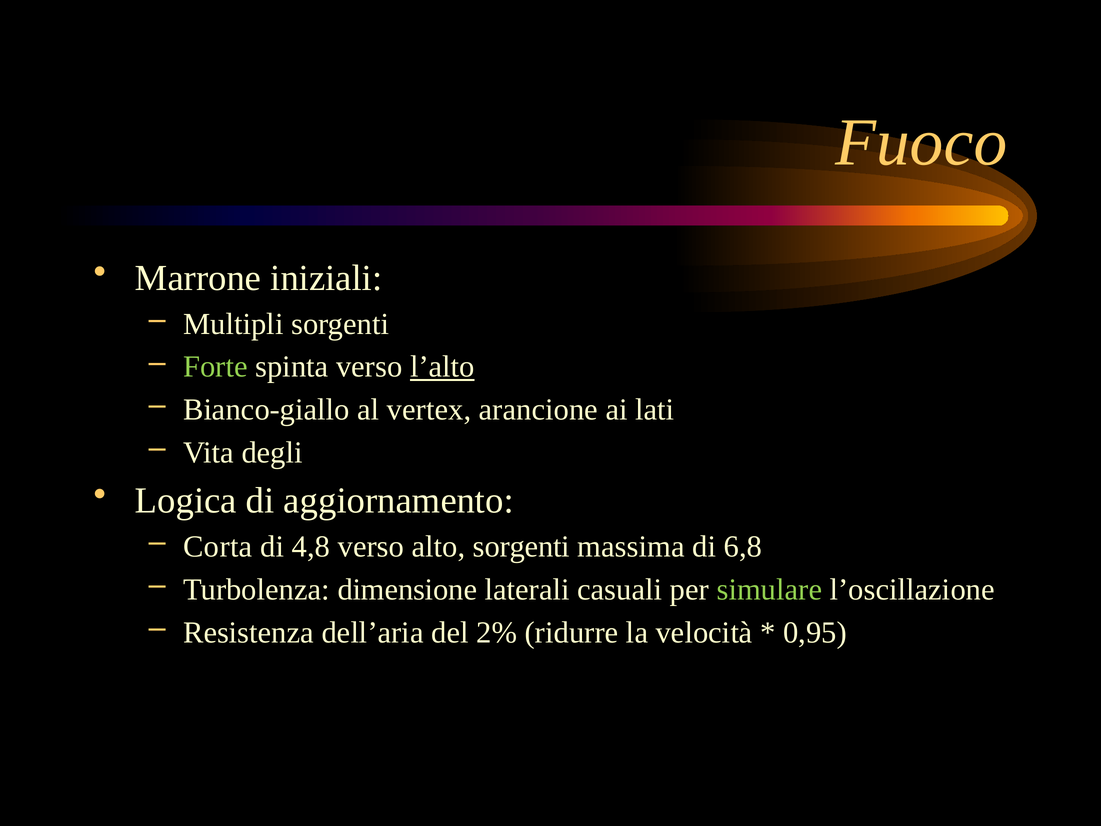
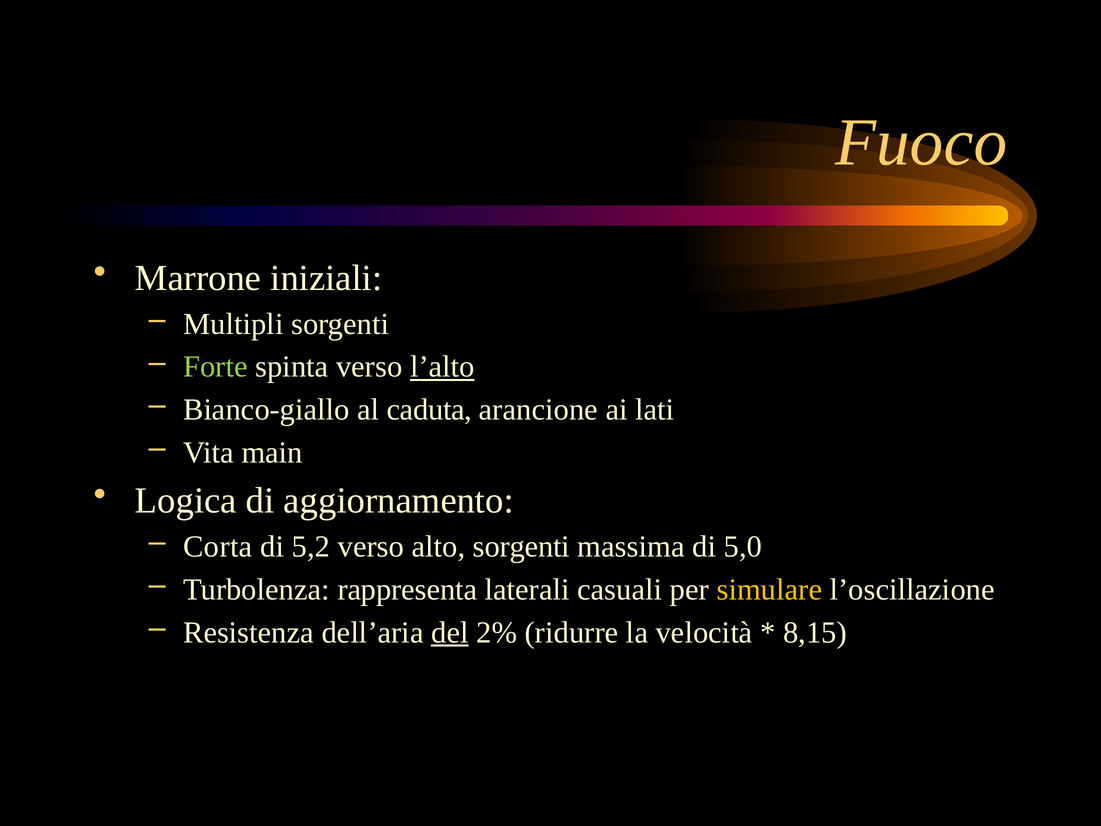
vertex: vertex -> caduta (429, 410)
degli: degli -> main (272, 452)
4,8: 4,8 -> 5,2 (311, 547)
6,8: 6,8 -> 5,0 (743, 547)
dimensione: dimensione -> rappresenta (407, 589)
simulare colour: light green -> yellow (769, 589)
del underline: none -> present (450, 632)
0,95: 0,95 -> 8,15 (815, 632)
